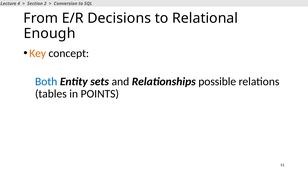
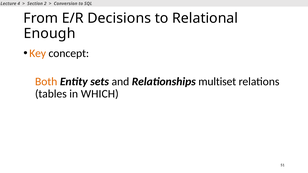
Both colour: blue -> orange (46, 82)
possible: possible -> multiset (217, 82)
POINTS: POINTS -> WHICH (100, 94)
